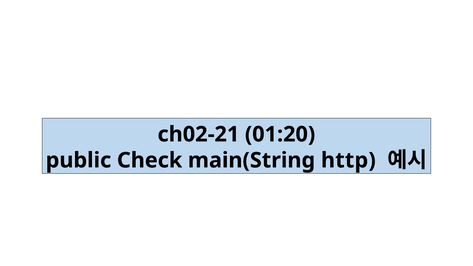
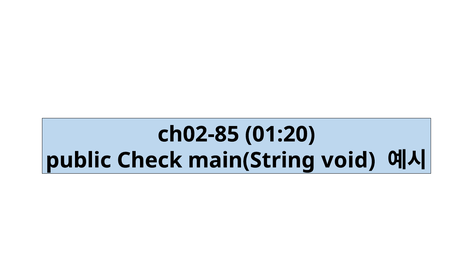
ch02-21: ch02-21 -> ch02-85 (198, 134)
http: http -> void (348, 160)
